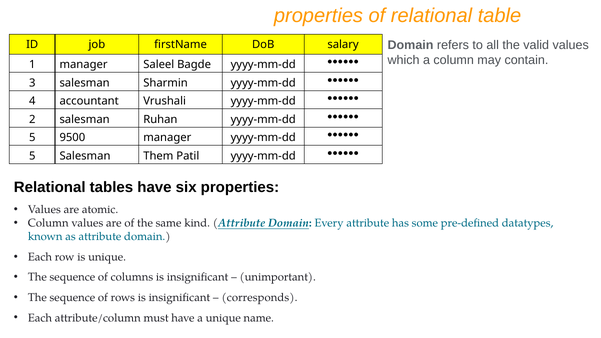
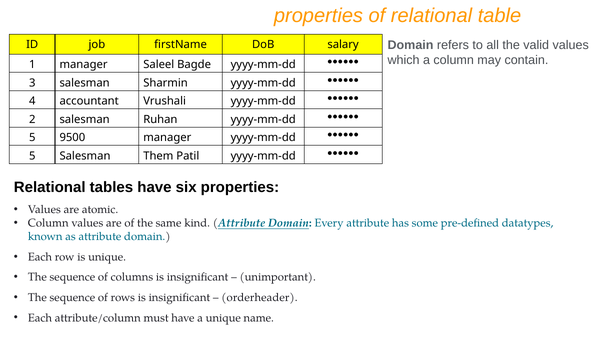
corresponds: corresponds -> orderheader (259, 298)
